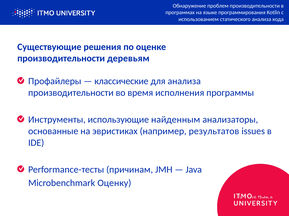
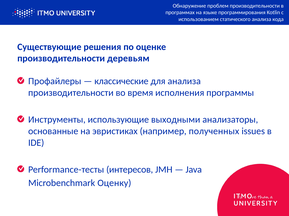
найденным: найденным -> выходными (176, 120)
результатов: результатов -> полученных (214, 132)
причинам: причинам -> интересов (130, 170)
